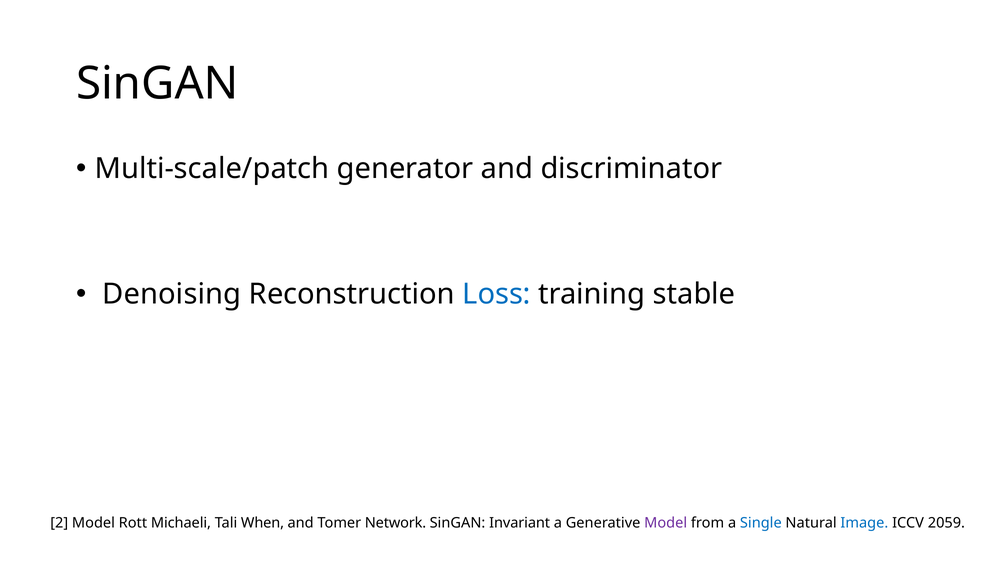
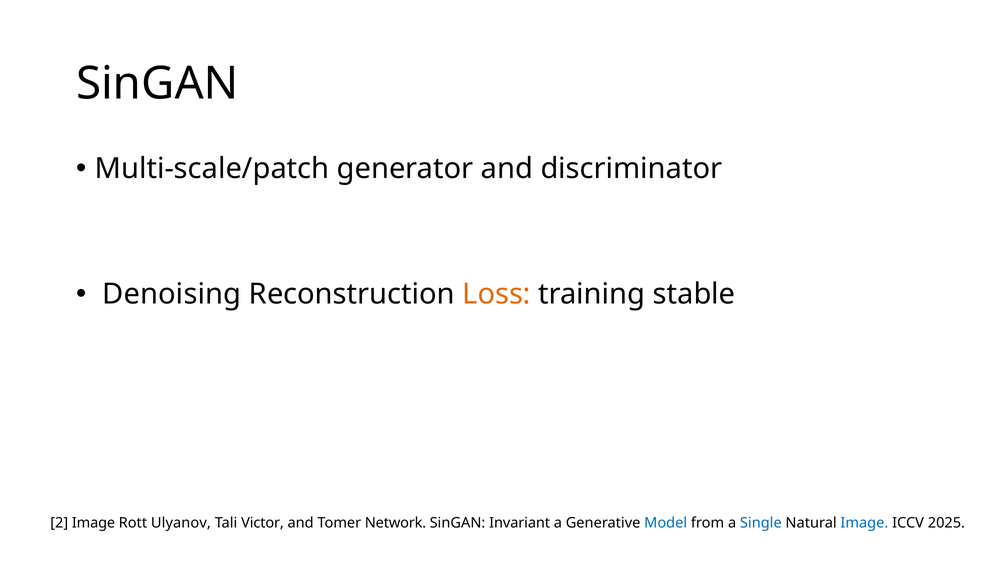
Loss colour: blue -> orange (497, 294)
2 Model: Model -> Image (94, 524)
Michaeli: Michaeli -> Ulyanov (181, 524)
When: When -> Victor (263, 524)
Model colour: purple -> blue (666, 524)
2059: 2059 -> 2025 (946, 524)
